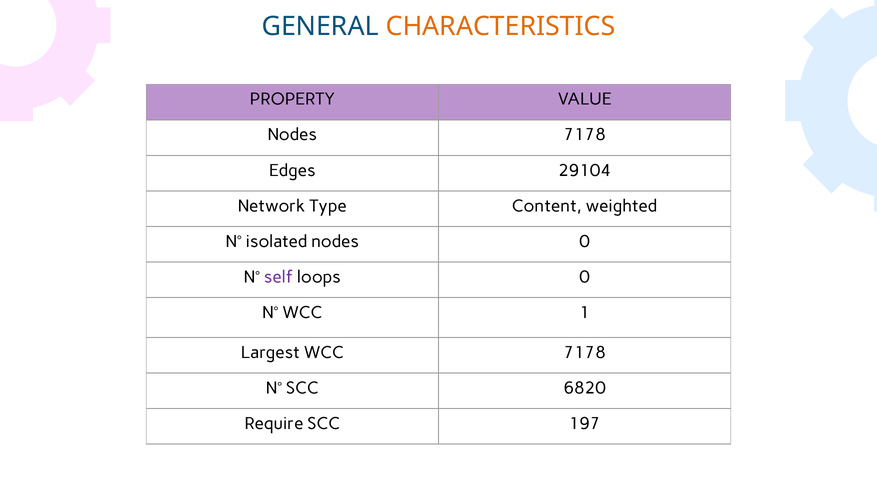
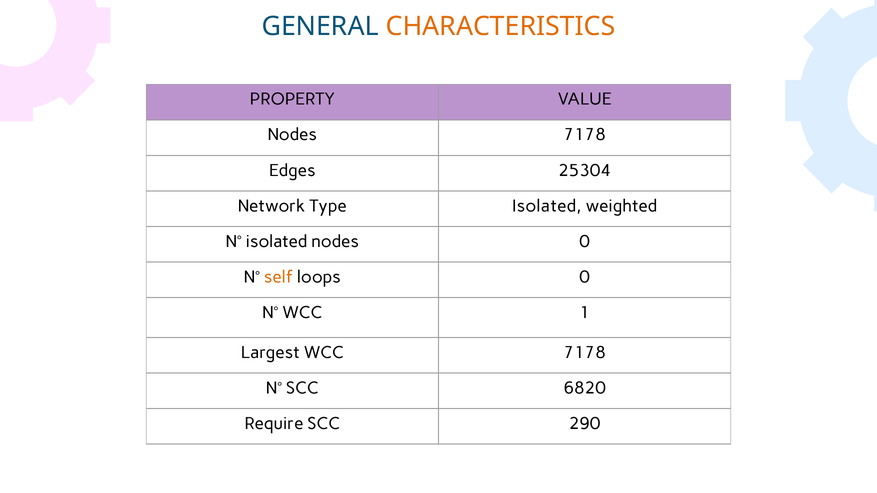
29104: 29104 -> 25304 (585, 170)
Type Content: Content -> Isolated (547, 206)
self colour: purple -> orange (278, 277)
197: 197 -> 290 (585, 424)
